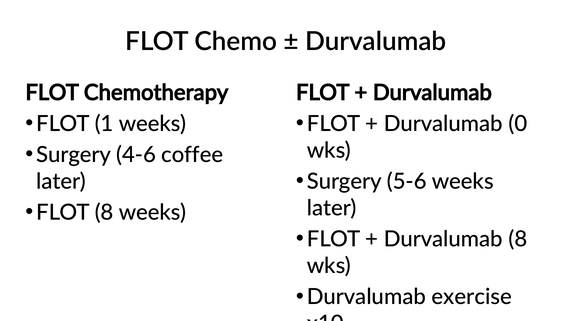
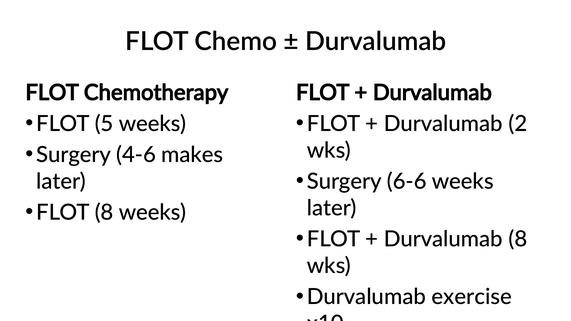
1: 1 -> 5 (104, 124)
0: 0 -> 2 (518, 124)
coffee: coffee -> makes (192, 155)
5-6: 5-6 -> 6-6 (407, 182)
